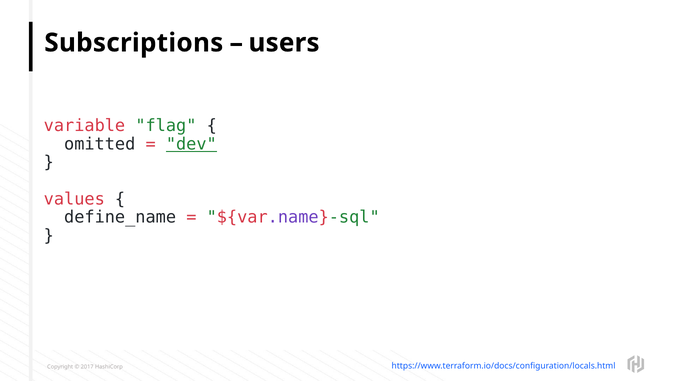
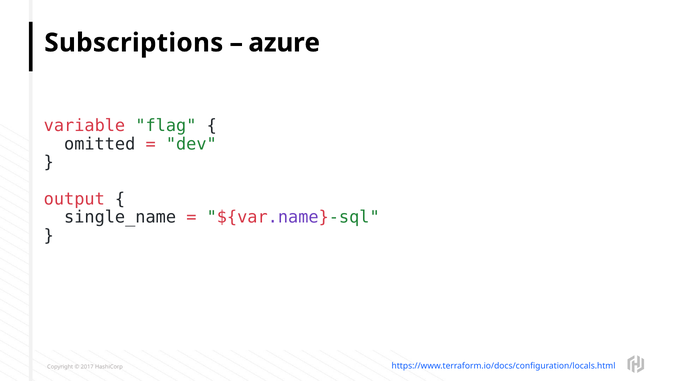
users: users -> azure (284, 43)
dev underline: present -> none (191, 144)
values: values -> output (74, 199)
define_name: define_name -> single_name (120, 217)
